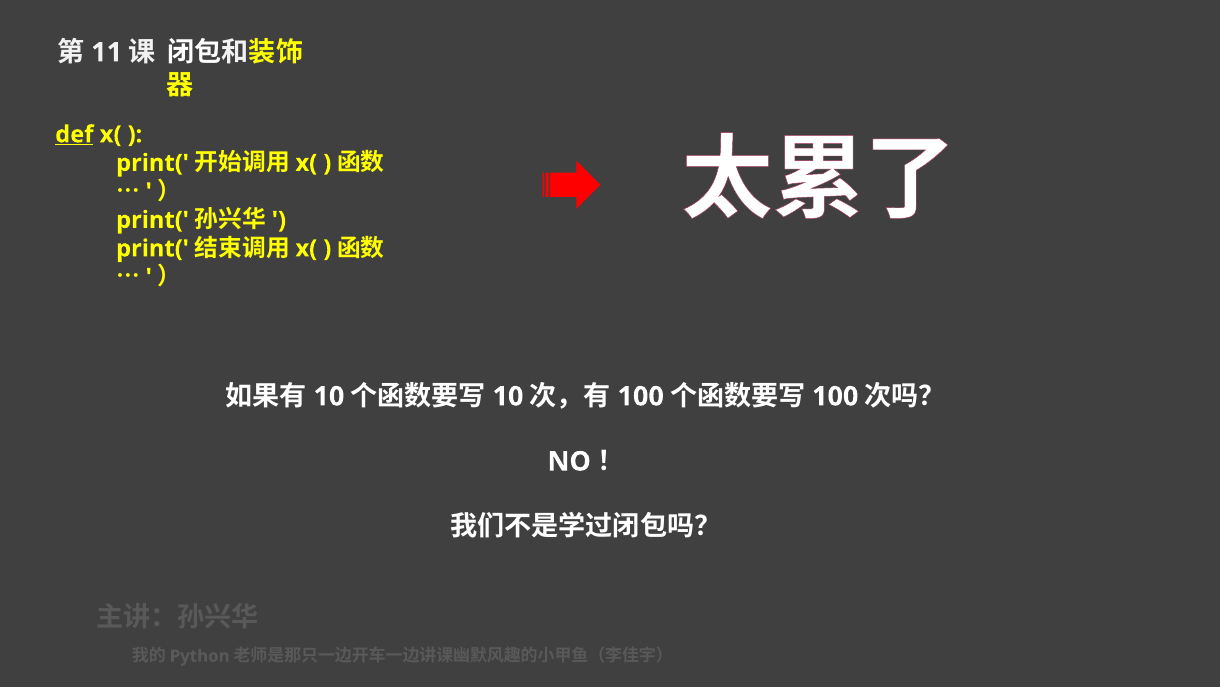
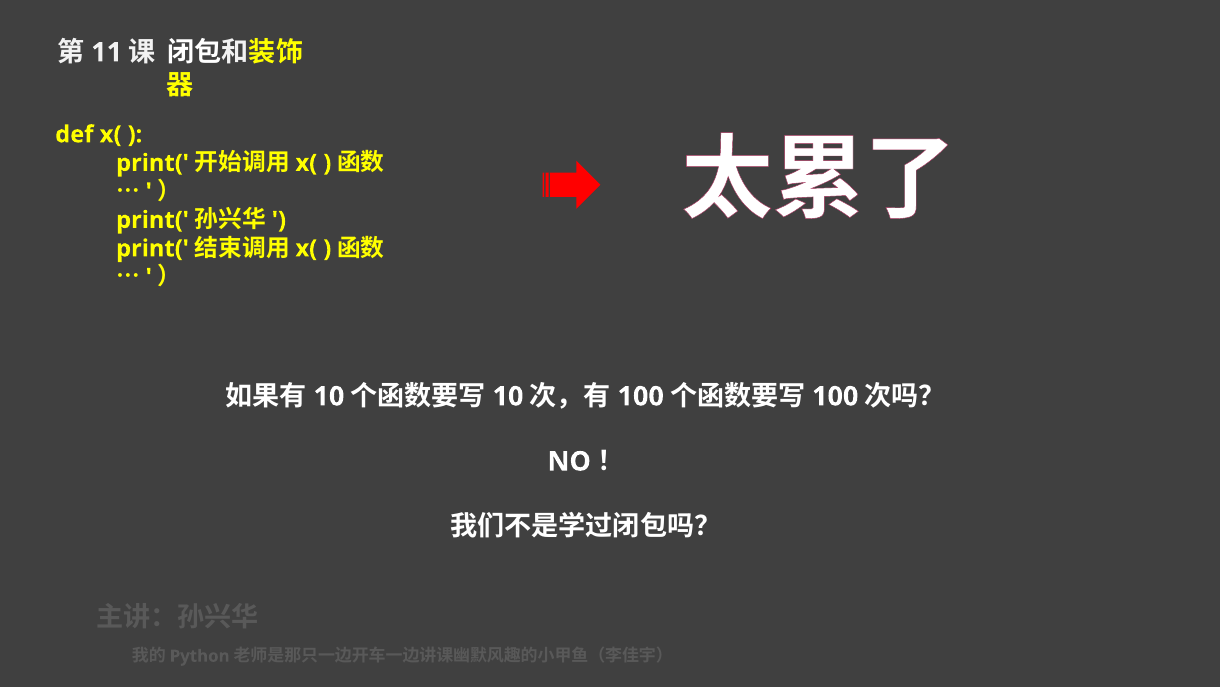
def underline: present -> none (74, 134)
